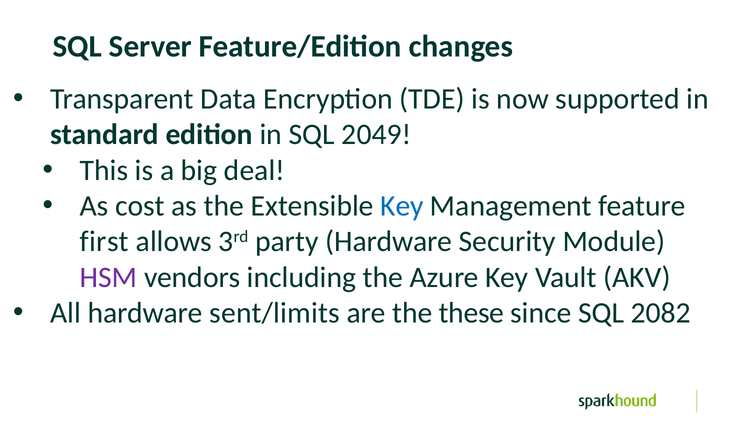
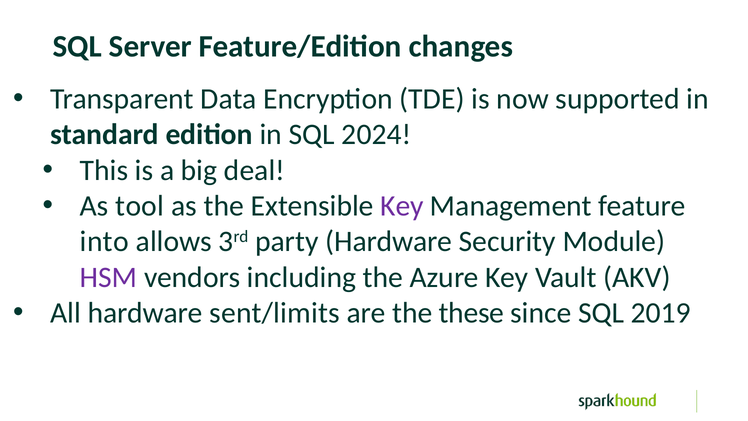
2049: 2049 -> 2024 (376, 135)
cost: cost -> tool (140, 206)
Key colour: blue -> purple (402, 206)
first: first -> into (104, 241)
2082: 2082 -> 2019 (661, 313)
